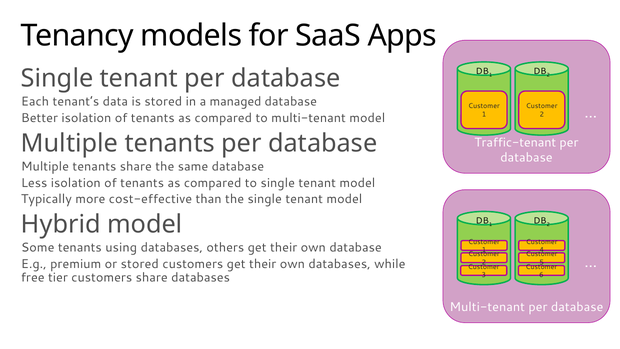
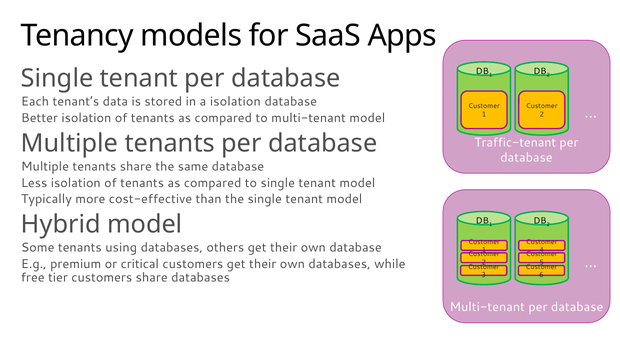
a managed: managed -> isolation (235, 102)
or stored: stored -> critical (140, 264)
